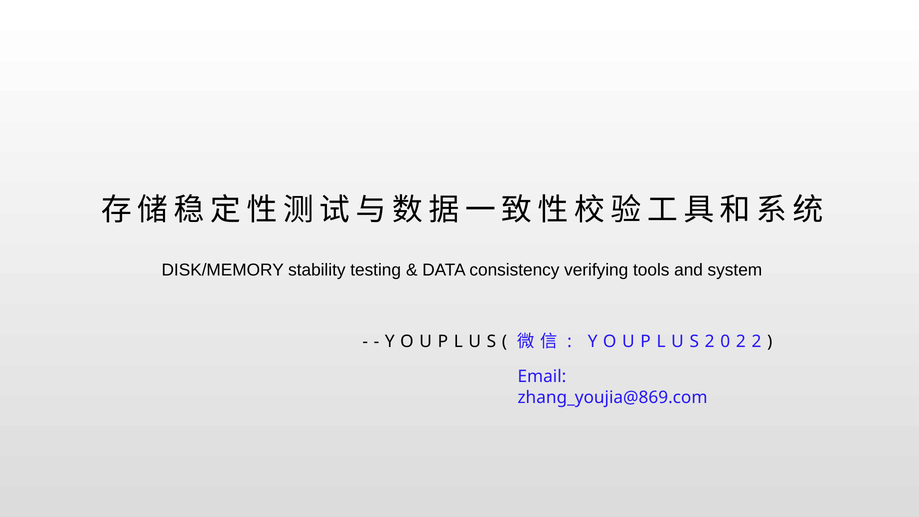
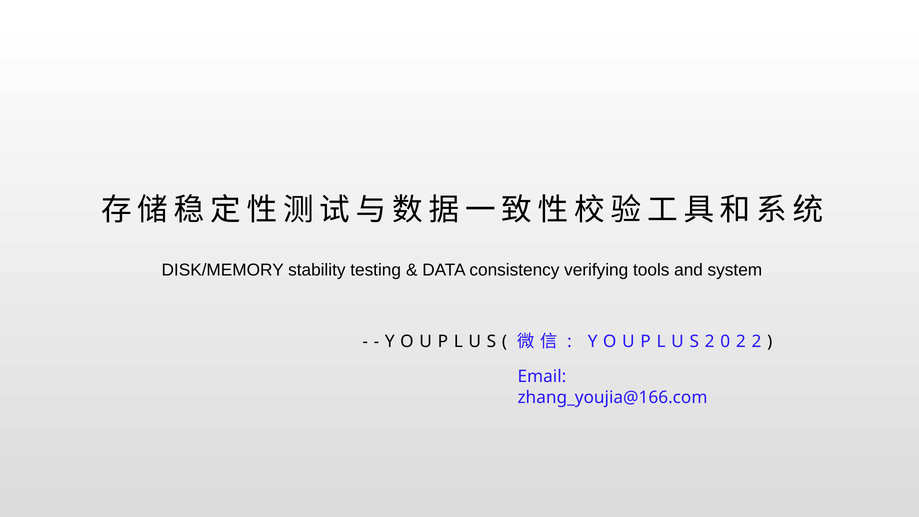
zhang_youjia@869.com: zhang_youjia@869.com -> zhang_youjia@166.com (613, 397)
